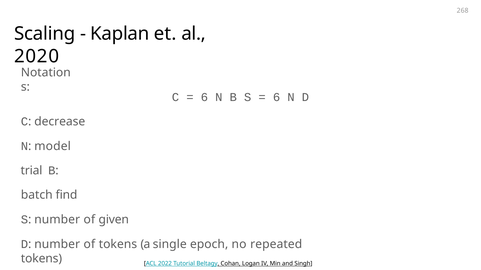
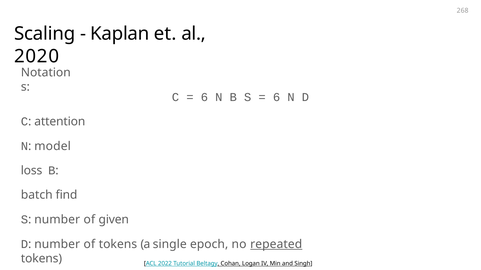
decrease: decrease -> attention (60, 122)
trial: trial -> loss (32, 171)
repeated underline: none -> present (276, 245)
